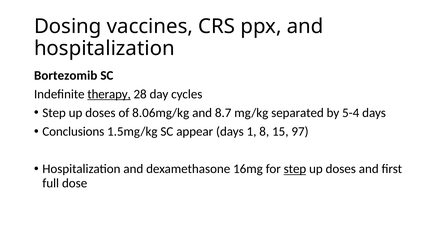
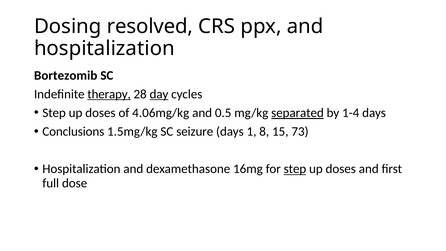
vaccines: vaccines -> resolved (150, 26)
day underline: none -> present (159, 94)
8.06mg/kg: 8.06mg/kg -> 4.06mg/kg (161, 113)
8.7: 8.7 -> 0.5 (223, 113)
separated underline: none -> present (298, 113)
5-4: 5-4 -> 1-4 (351, 113)
appear: appear -> seizure (195, 132)
97: 97 -> 73 (300, 132)
